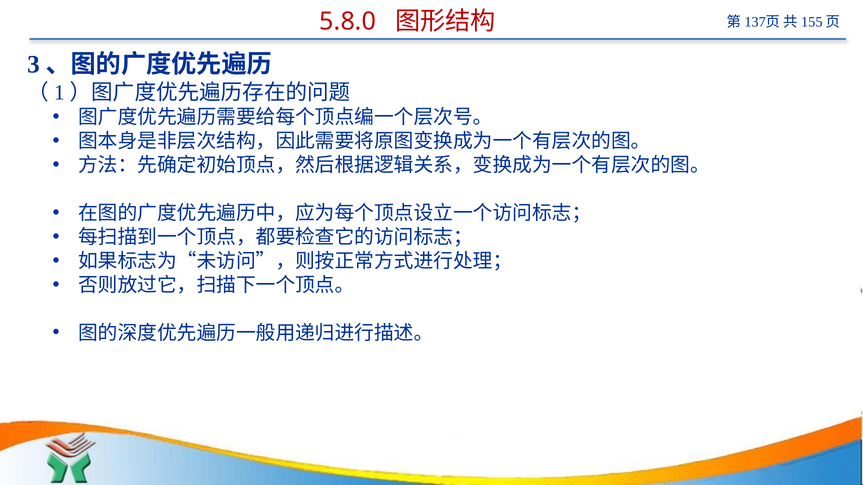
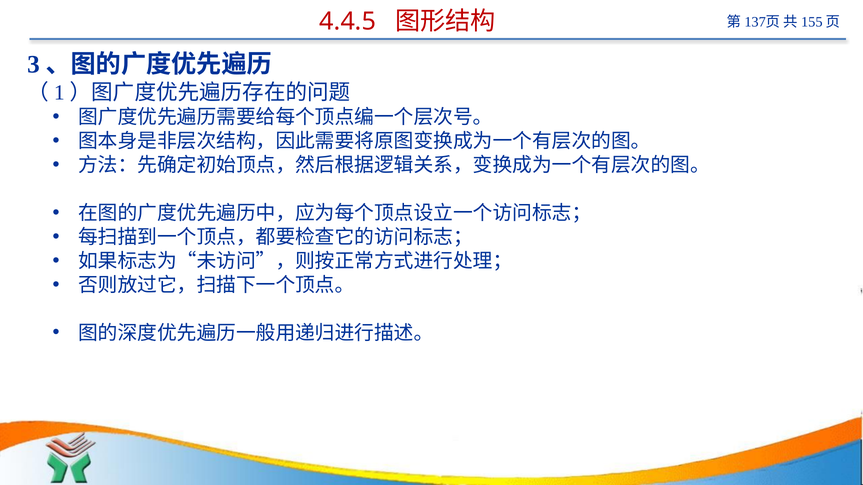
5.8.0: 5.8.0 -> 4.4.5 (348, 22)
